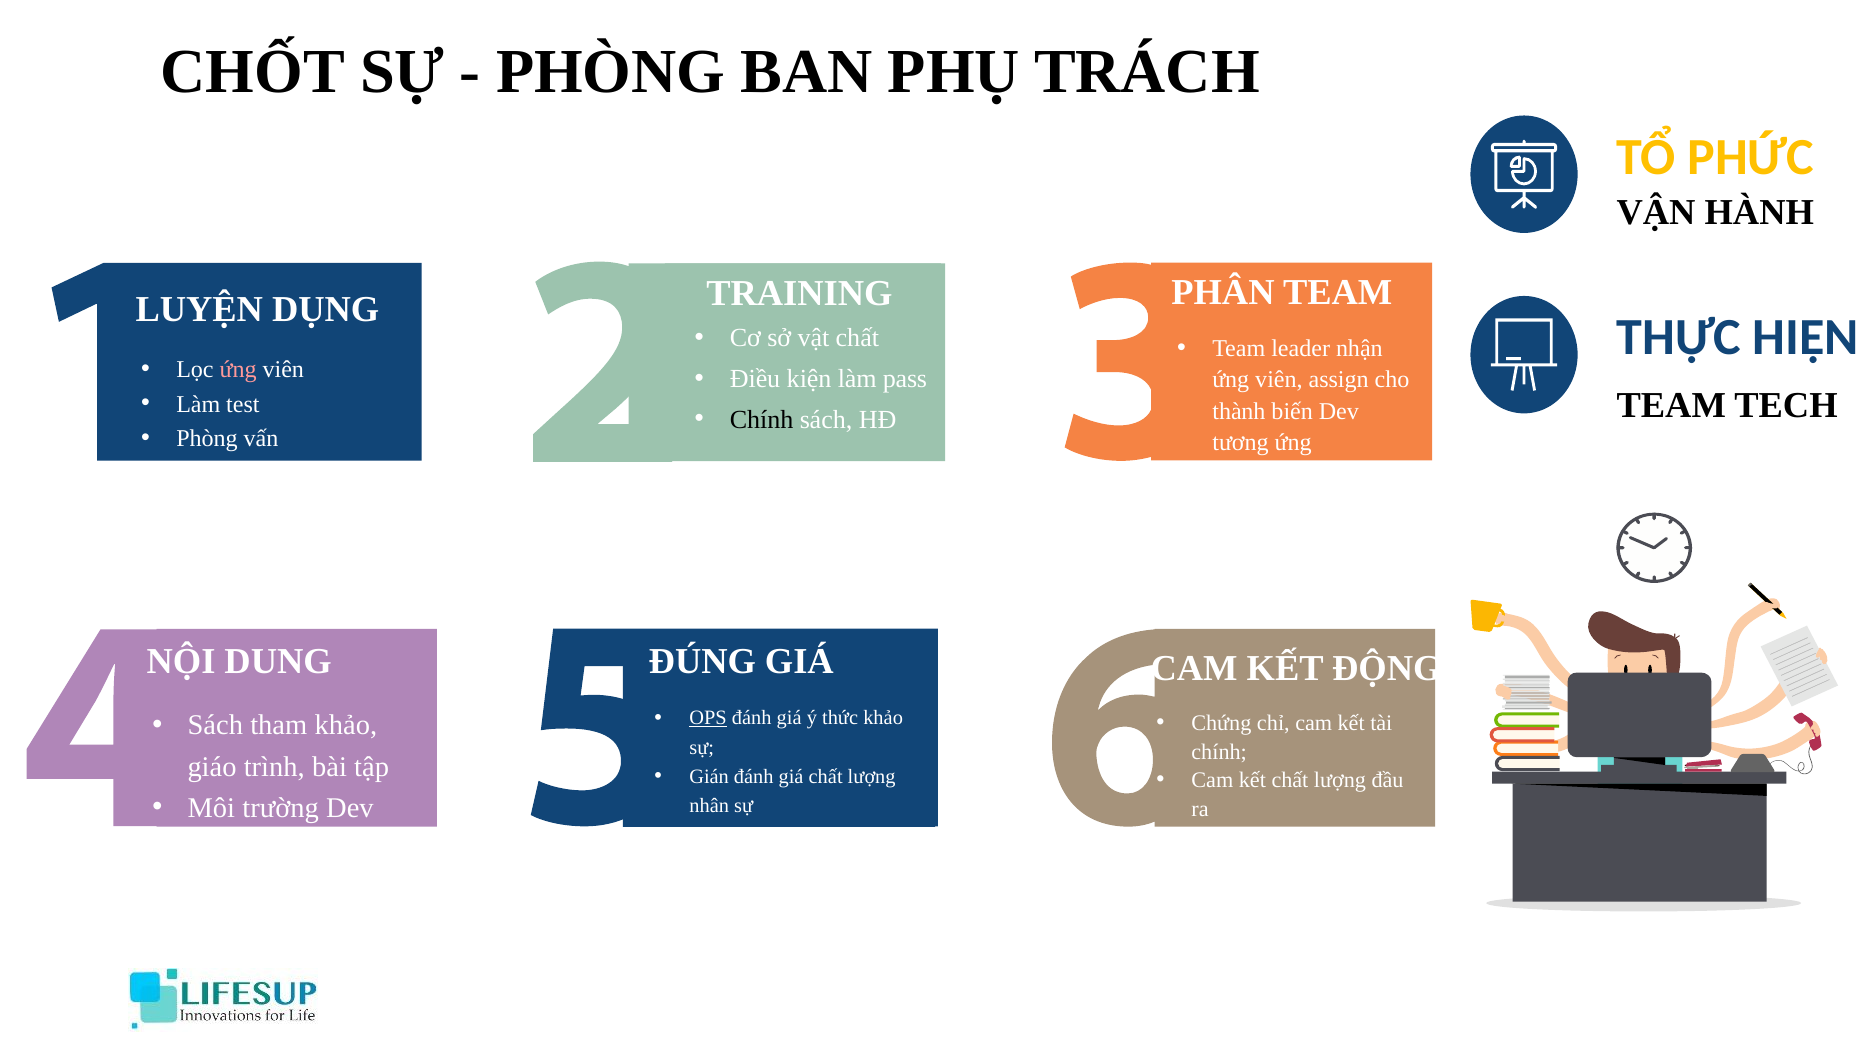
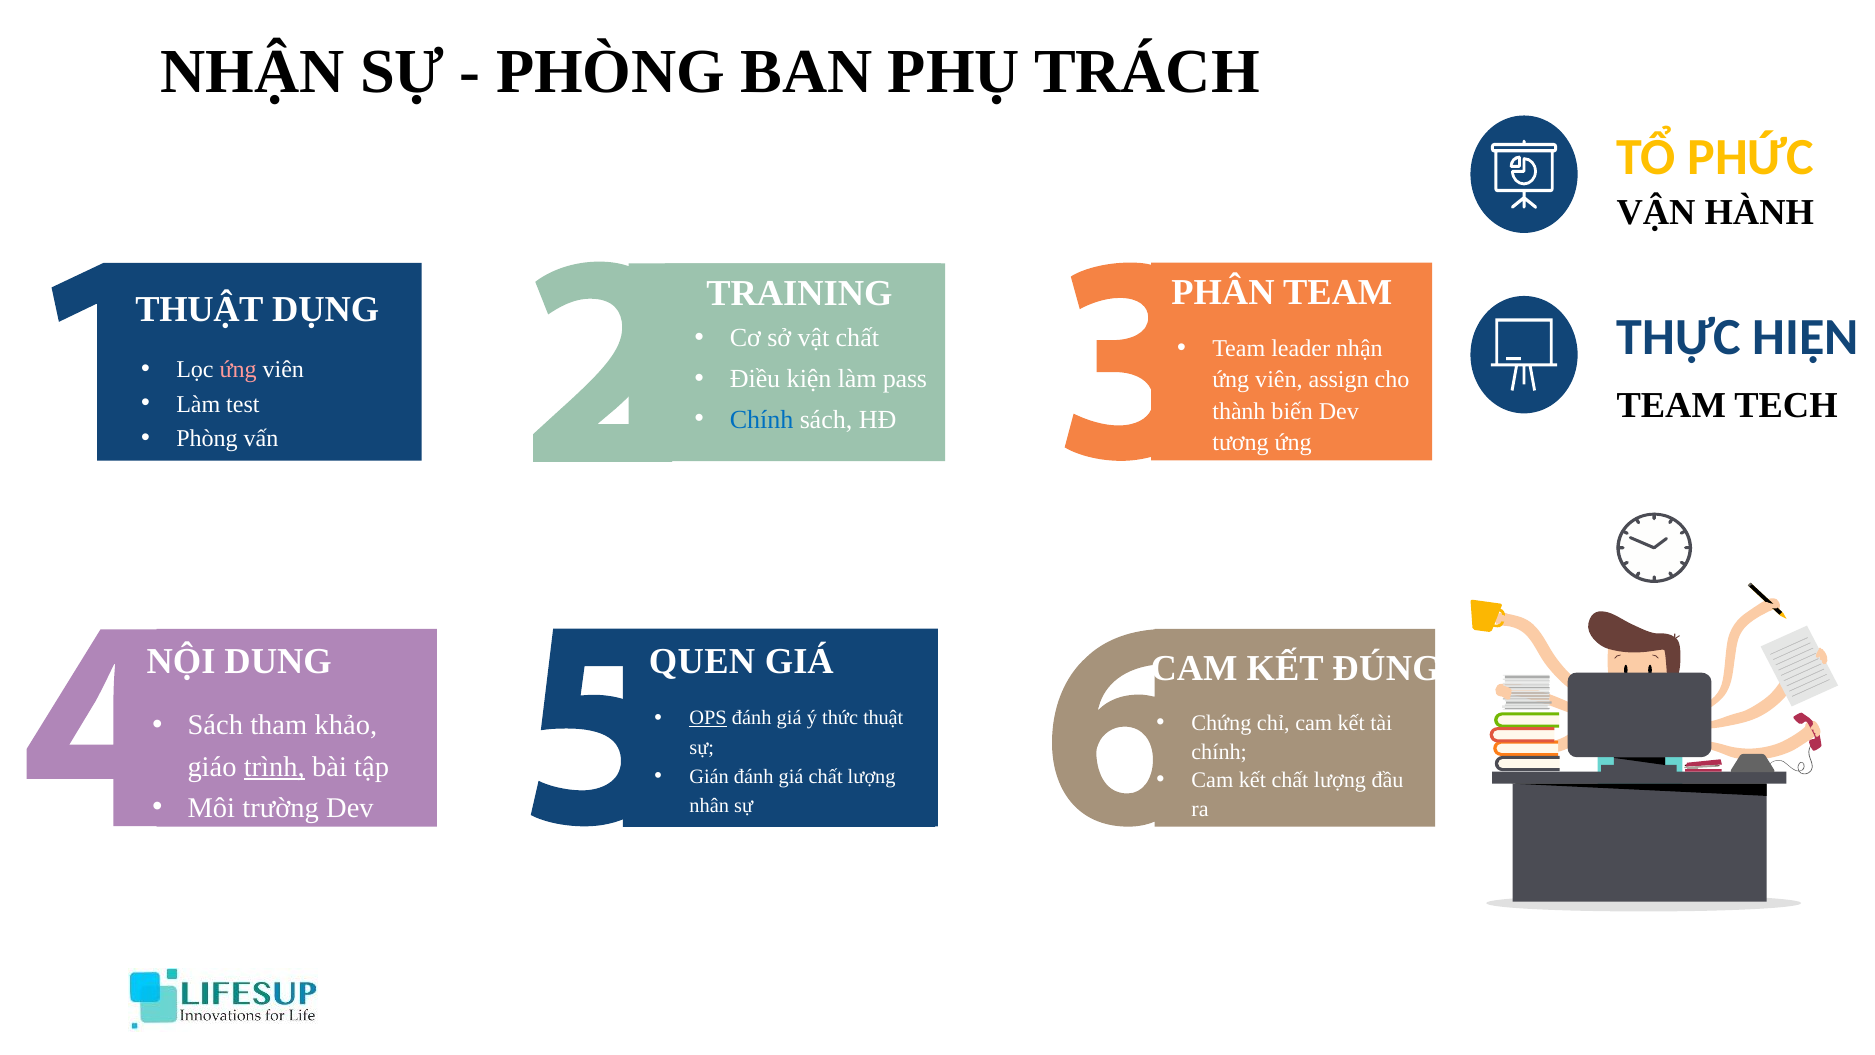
CHỐT: CHỐT -> NHẬN (253, 72)
LUYỆN: LUYỆN -> THUẬT (199, 310)
Chính colour: black -> blue (762, 419)
ĐÚNG: ĐÚNG -> QUEN (702, 662)
ĐỘNG: ĐỘNG -> ĐÚNG (1387, 668)
thức khảo: khảo -> thuật (883, 718)
trình underline: none -> present (274, 766)
